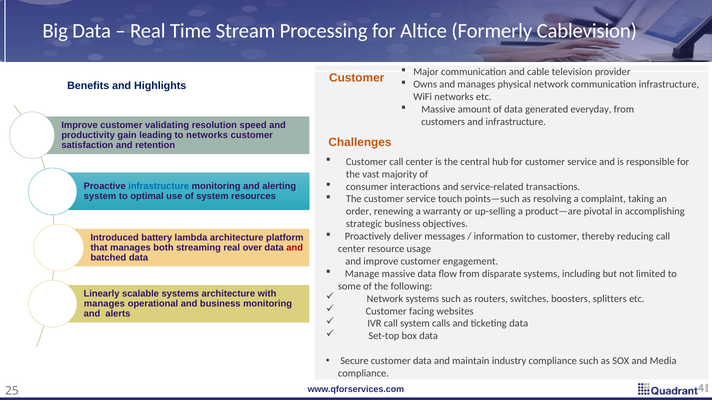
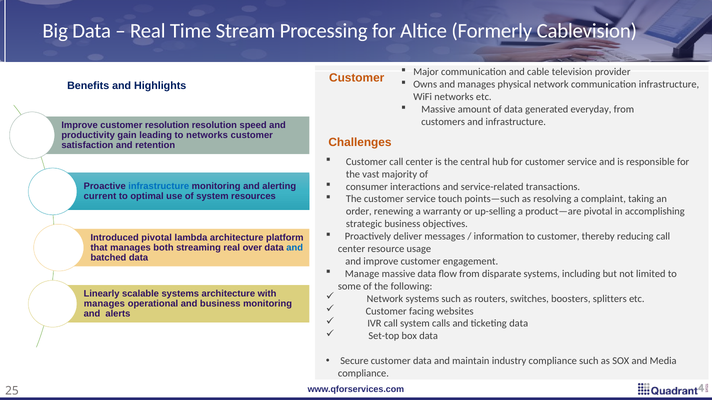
customer validating: validating -> resolution (167, 125)
system: system -> current (100, 197)
Introduced battery: battery -> pivotal (157, 238)
and colour: red -> blue (295, 248)
